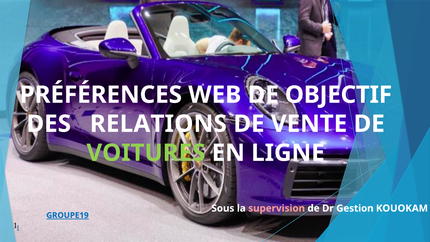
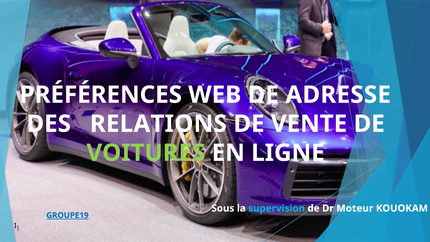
OBJECTIF: OBJECTIF -> ADRESSE (338, 95)
supervision colour: pink -> light blue (277, 208)
Gestion: Gestion -> Moteur (355, 208)
